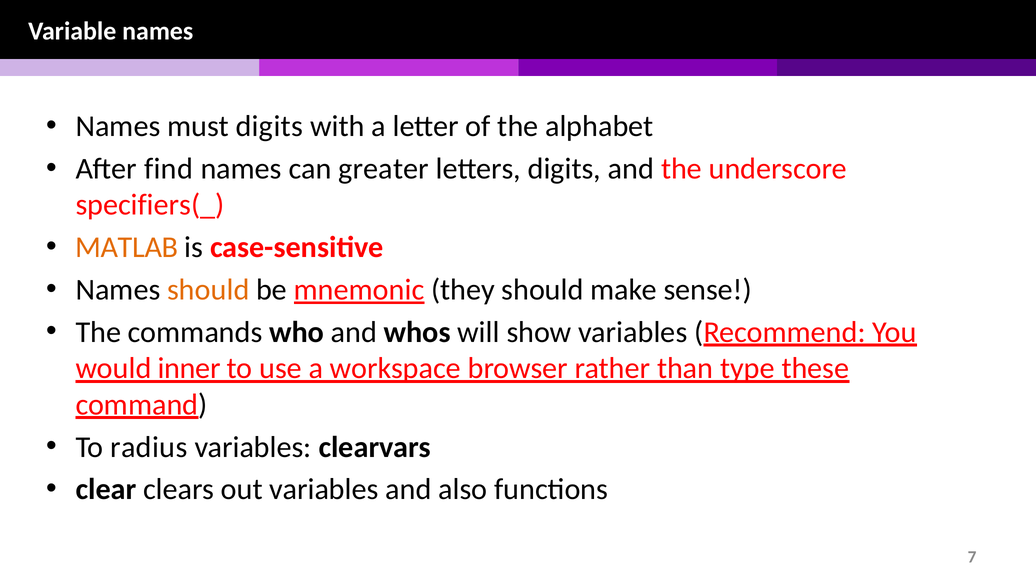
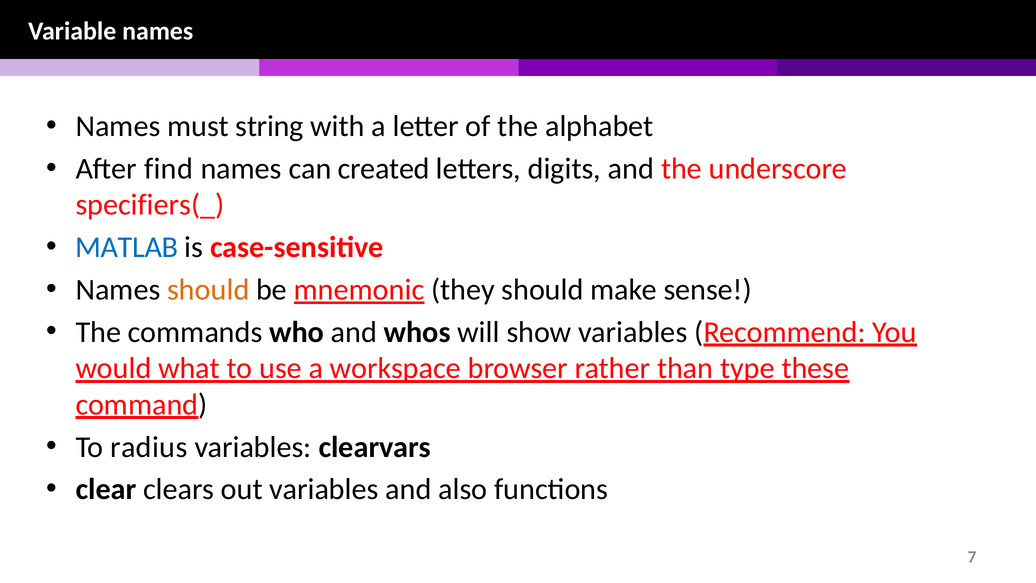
must digits: digits -> string (270, 126)
greater: greater -> created (384, 169)
MATLAB colour: orange -> blue (127, 247)
inner: inner -> what (189, 368)
